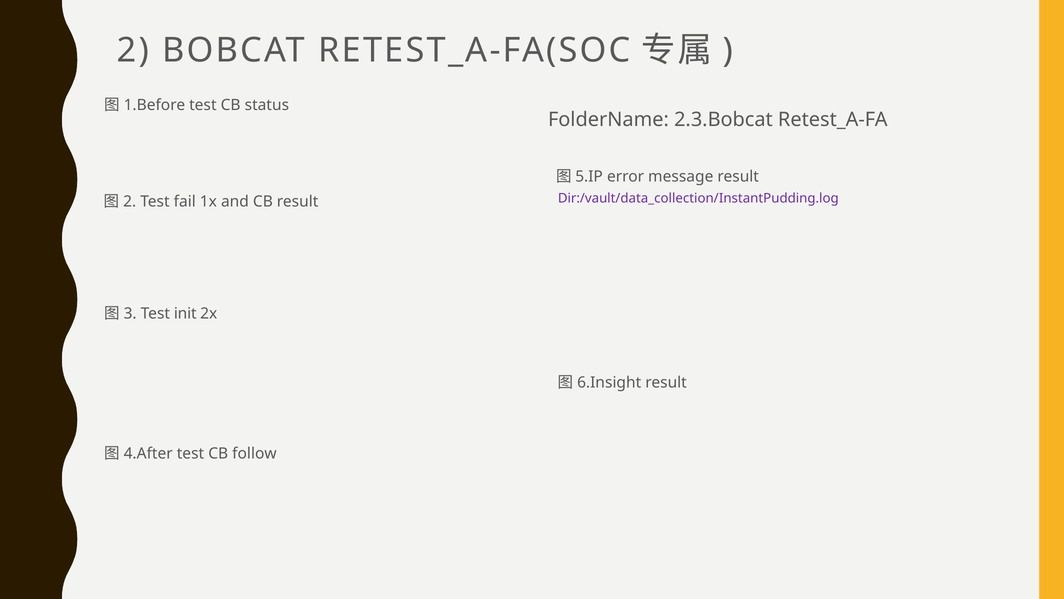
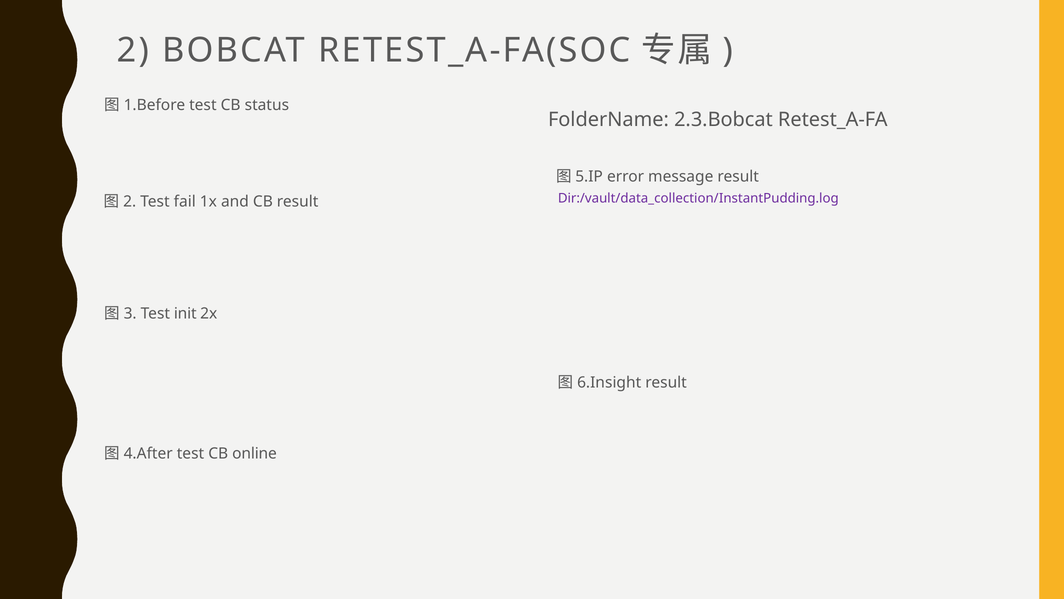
follow: follow -> online (255, 453)
